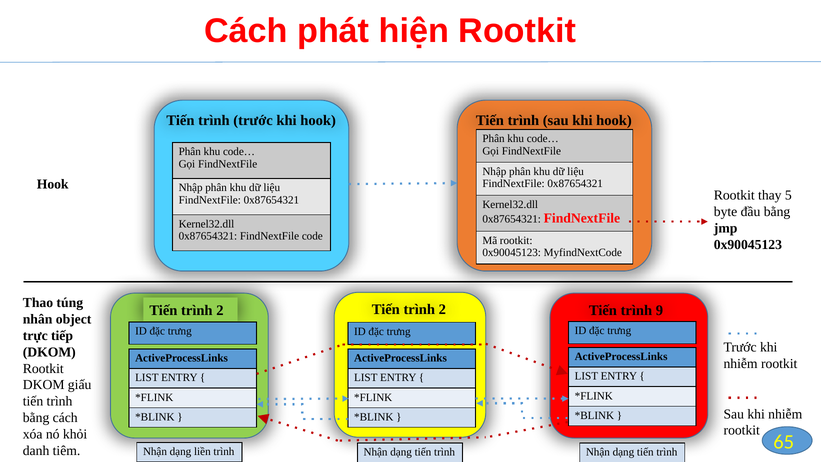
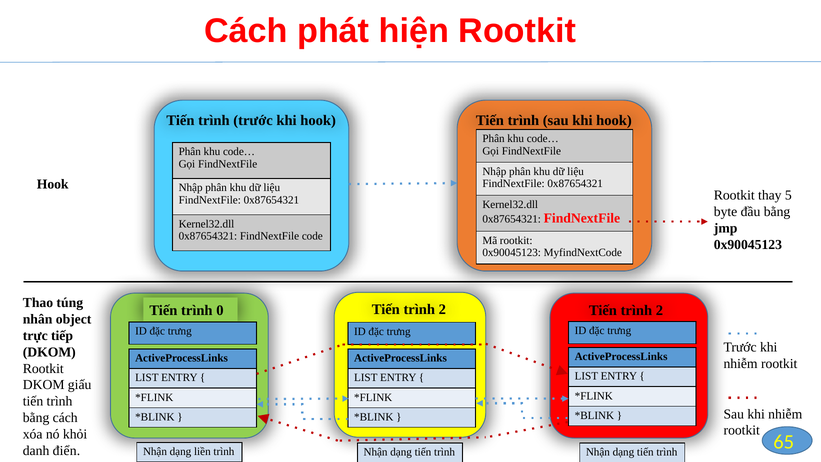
2: 2 -> 0 (220, 310)
9: 9 -> 2 (659, 310)
tiêm: tiêm -> điển (66, 450)
